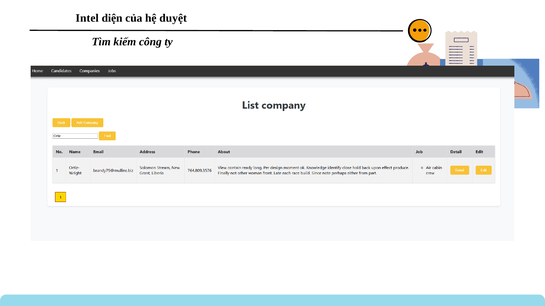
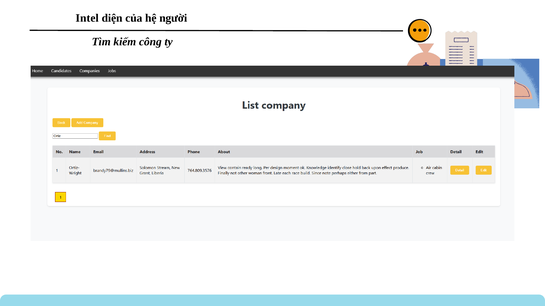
duyệt: duyệt -> người (173, 18)
